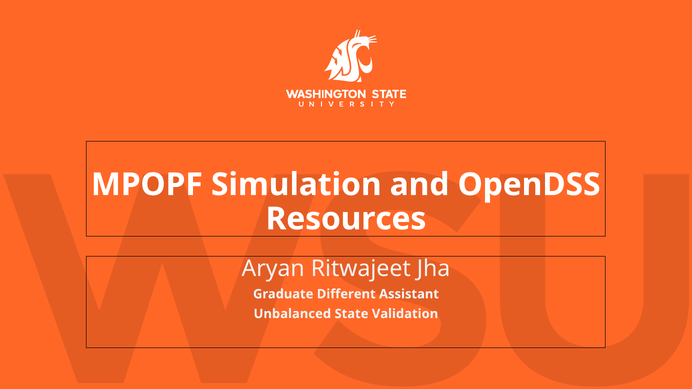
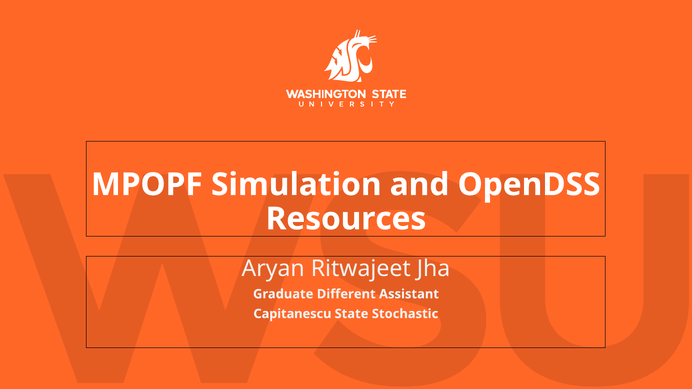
Unbalanced: Unbalanced -> Capitanescu (292, 314)
Validation: Validation -> Stochastic (405, 314)
